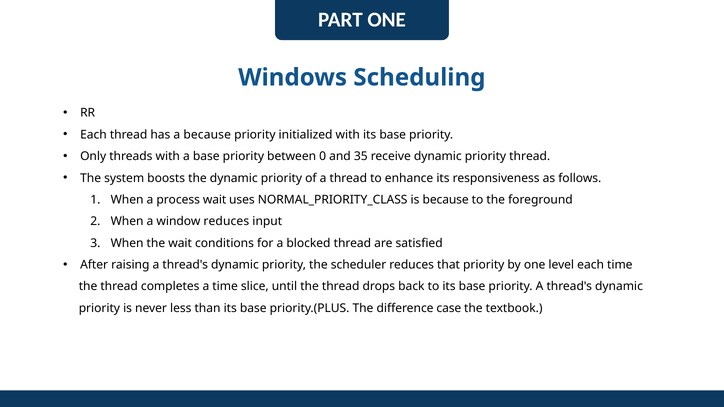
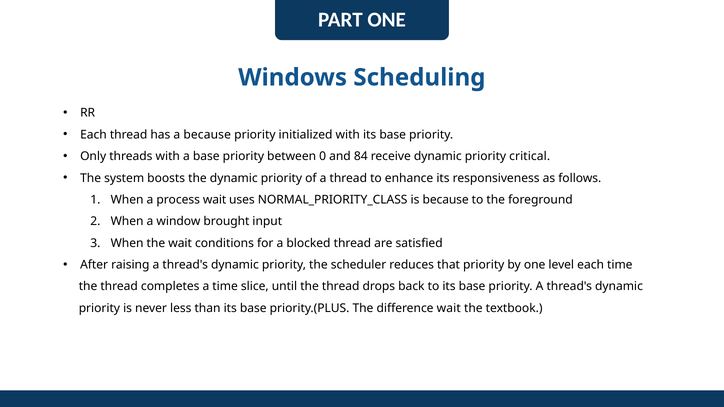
35: 35 -> 84 (361, 156)
priority thread: thread -> critical (530, 156)
window reduces: reduces -> brought (226, 222)
difference case: case -> wait (449, 308)
